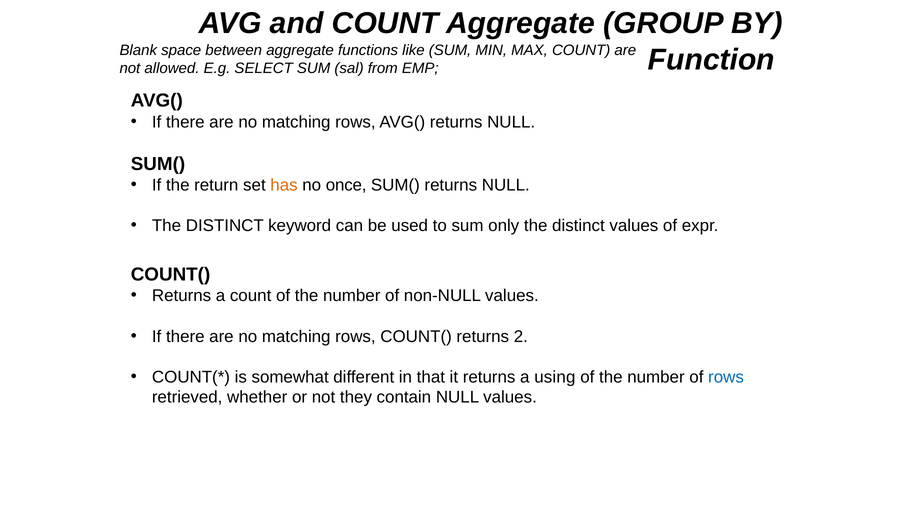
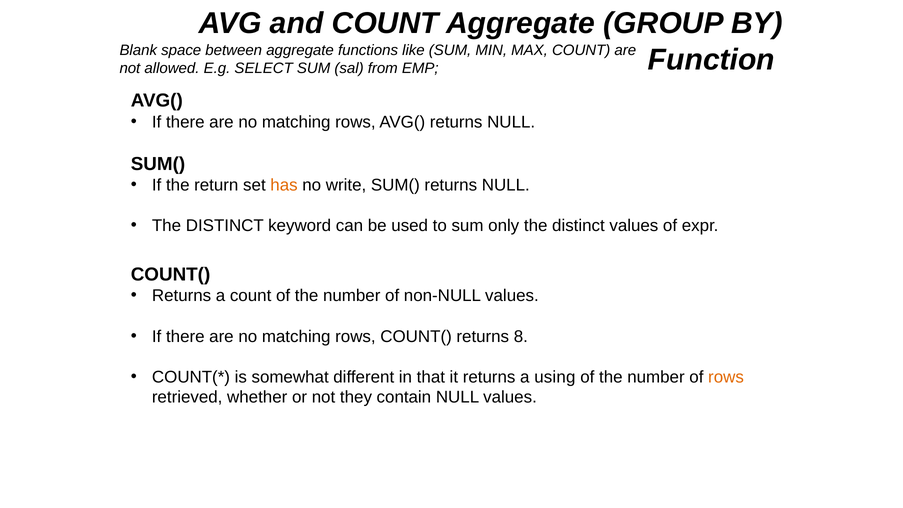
once: once -> write (346, 185)
2: 2 -> 8 (521, 336)
rows colour: blue -> orange (726, 377)
